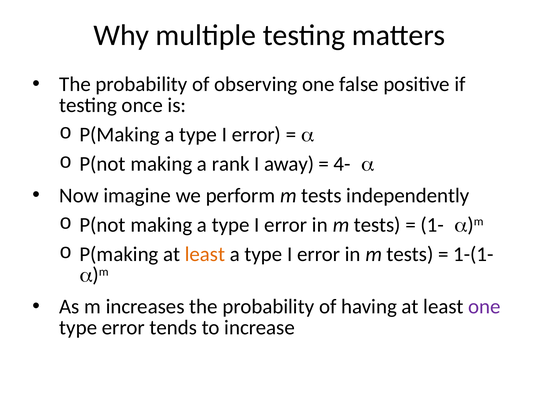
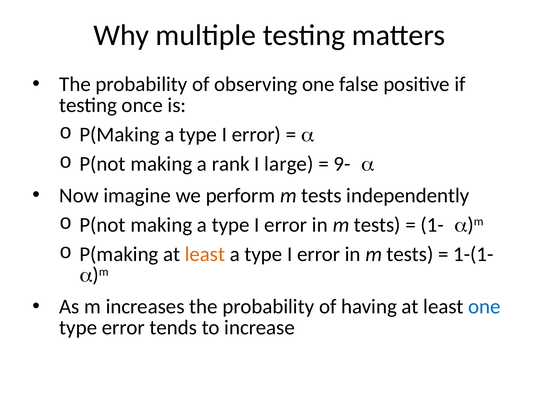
away: away -> large (289, 164)
4-: 4- -> 9- (342, 164)
one colour: purple -> blue (484, 307)
